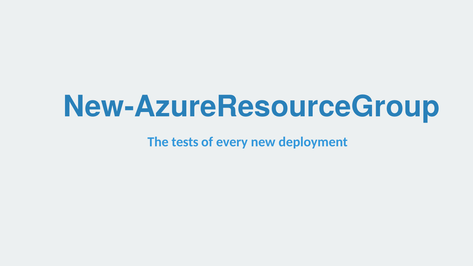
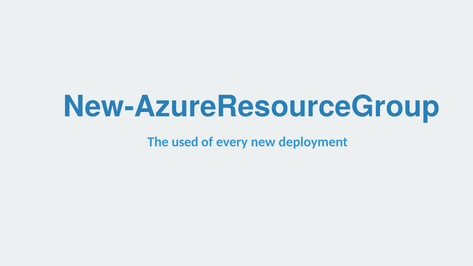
tests: tests -> used (185, 142)
